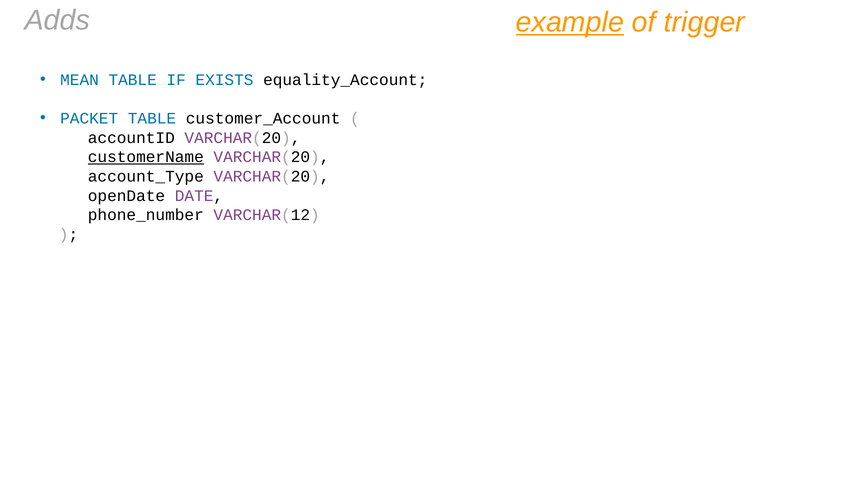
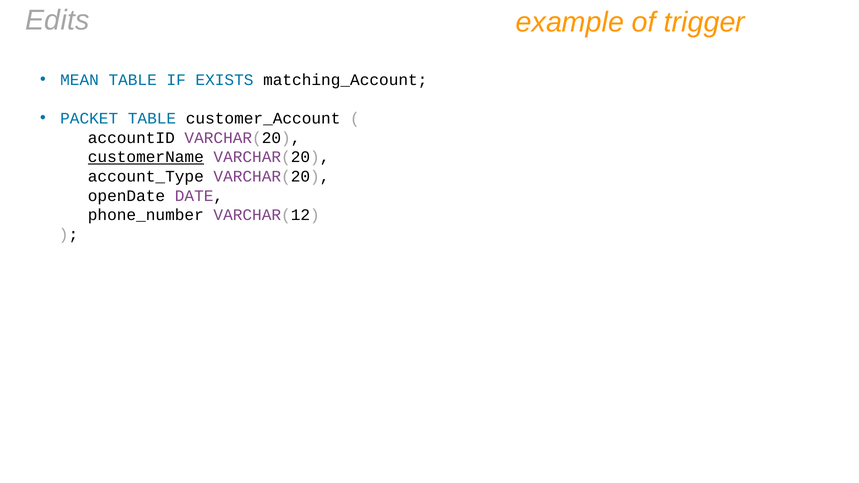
Adds: Adds -> Edits (57, 20)
example underline: present -> none (570, 22)
equality_Account: equality_Account -> matching_Account (345, 80)
